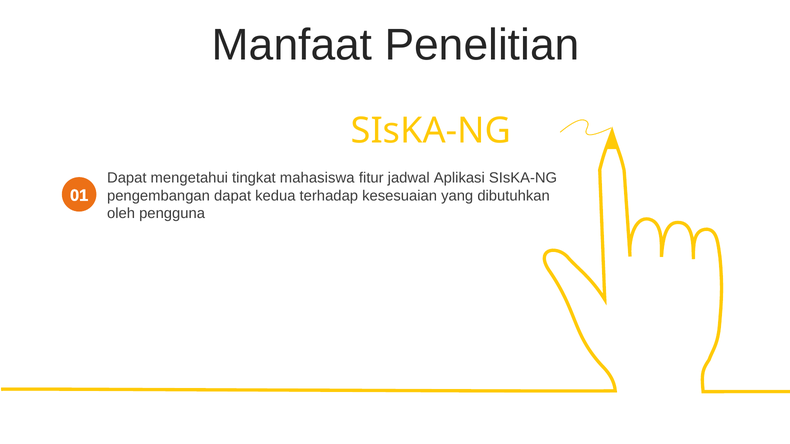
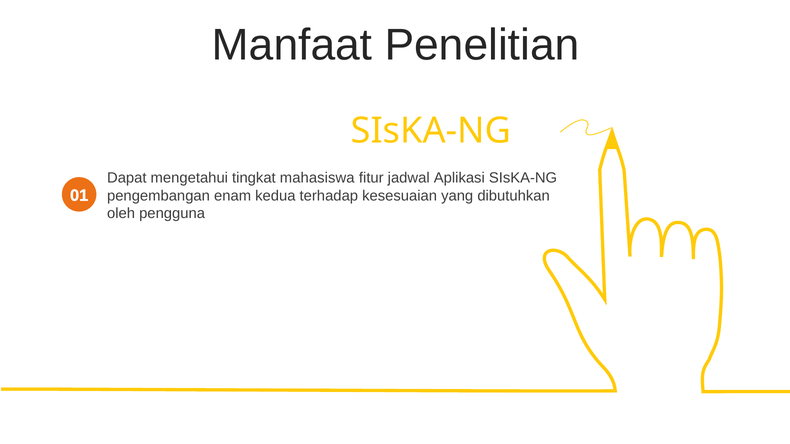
pengembangan dapat: dapat -> enam (233, 196)
